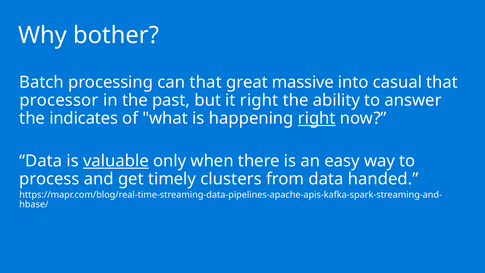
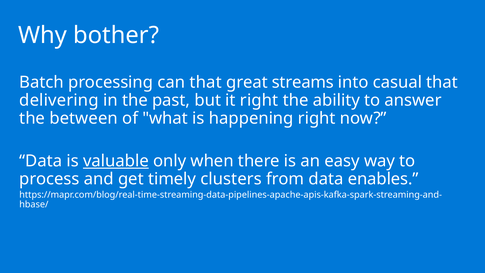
massive: massive -> streams (303, 82)
processor: processor -> delivering (59, 100)
indicates: indicates -> between (84, 118)
right underline: present -> none (317, 118)
handed: handed -> enables (383, 179)
